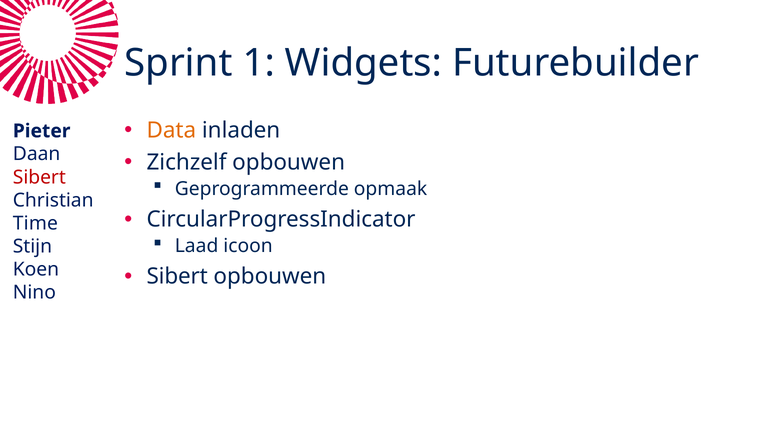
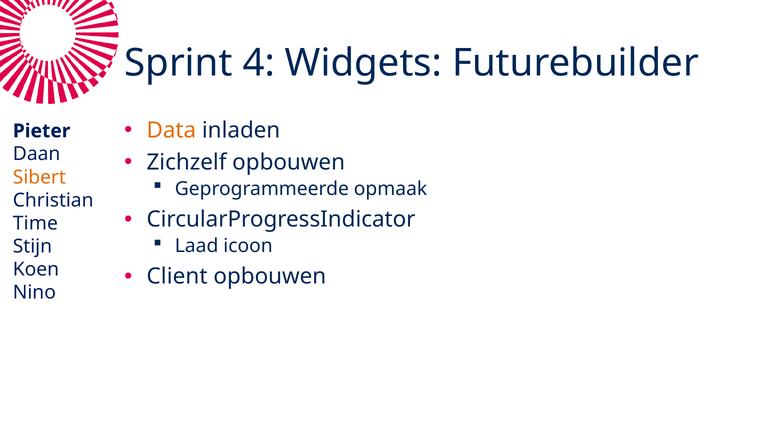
1: 1 -> 4 (259, 63)
Sibert colour: red -> orange (39, 177)
Sibert: Sibert -> Client (177, 277)
